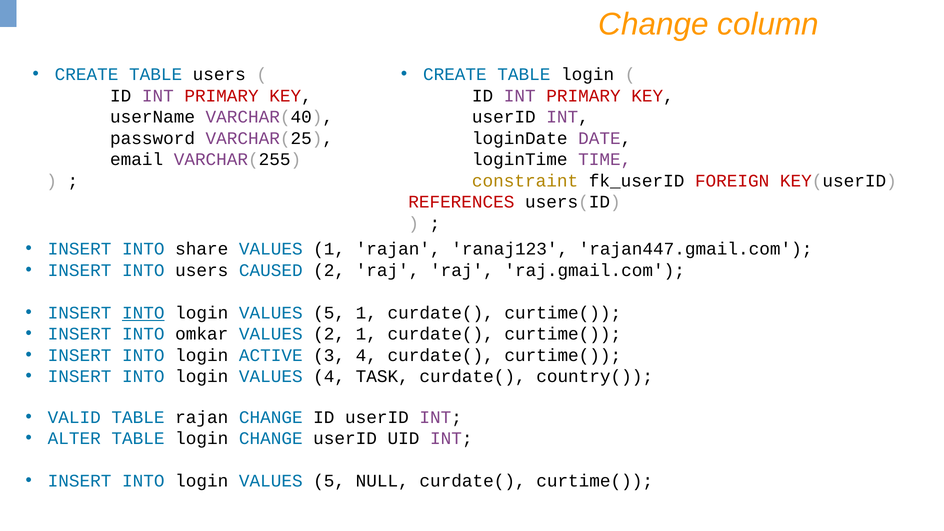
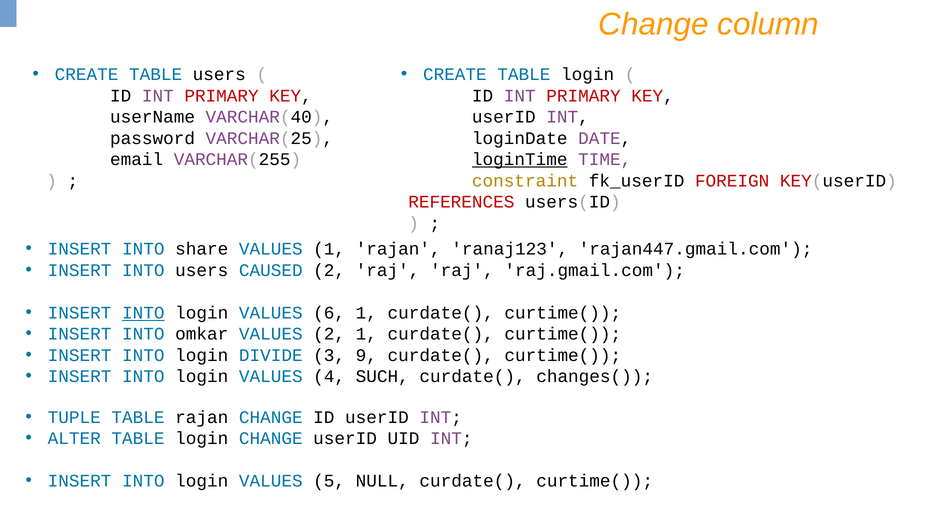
loginTime underline: none -> present (520, 159)
5: 5 -> 6 (329, 313)
ACTIVE: ACTIVE -> DIVIDE (271, 355)
3 4: 4 -> 9 (366, 355)
TASK: TASK -> SUCH (382, 376)
country(: country( -> changes( (595, 376)
VALID: VALID -> TUPLE (74, 417)
